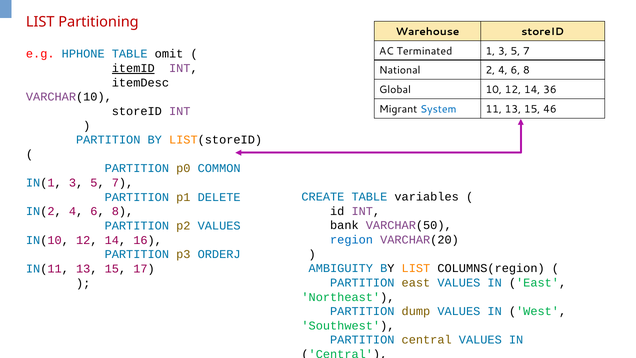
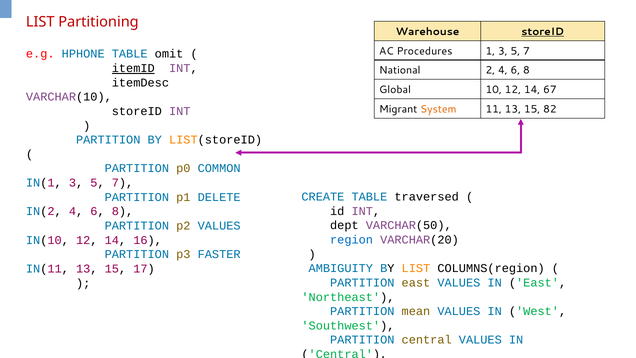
storeID underline: none -> present (543, 32)
Terminated: Terminated -> Procedures (424, 51)
36: 36 -> 67 (550, 90)
System colour: blue -> orange (438, 109)
46: 46 -> 82 (550, 109)
variables: variables -> traversed (427, 197)
bank: bank -> dept (344, 225)
ORDERJ: ORDERJ -> FASTER (219, 254)
dump: dump -> mean (416, 311)
